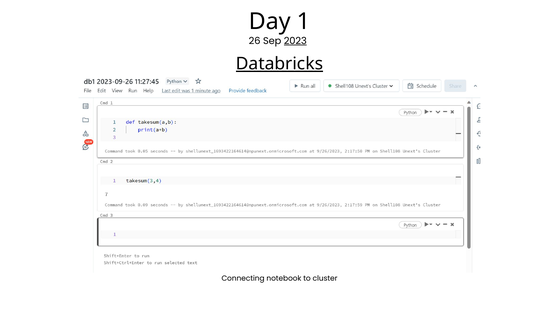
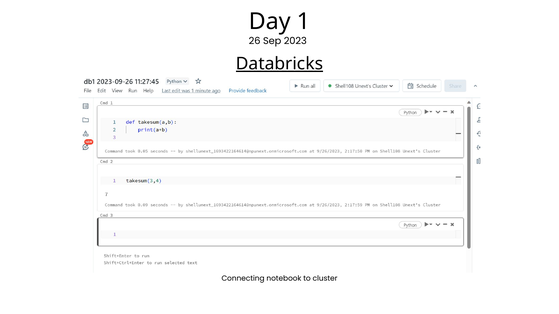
2023 underline: present -> none (295, 41)
